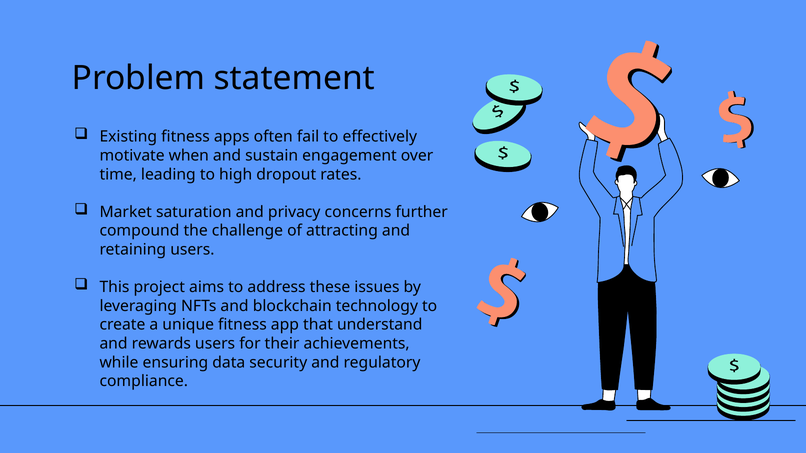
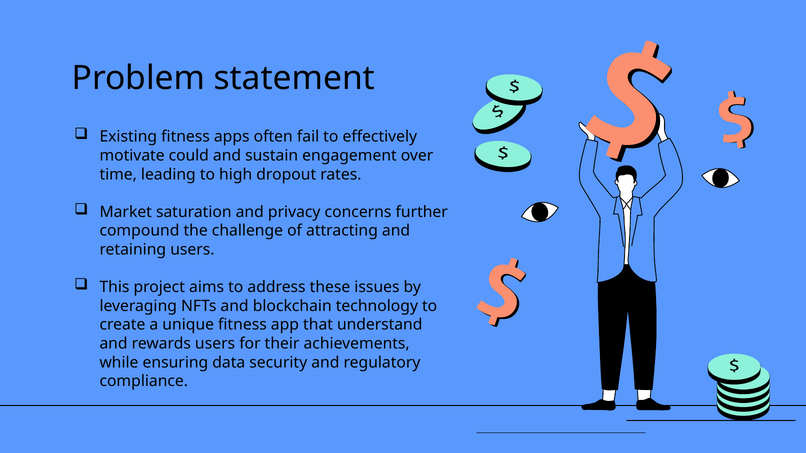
when: when -> could (189, 156)
